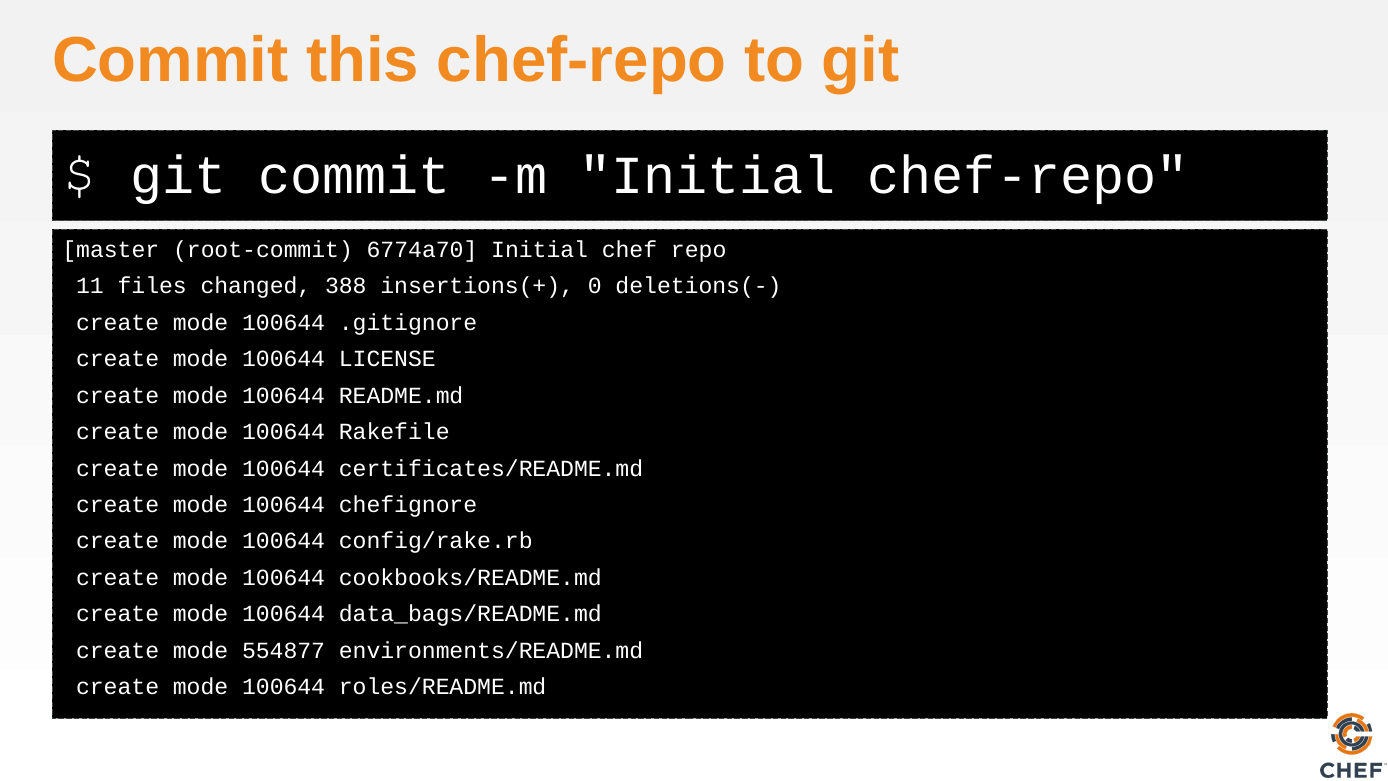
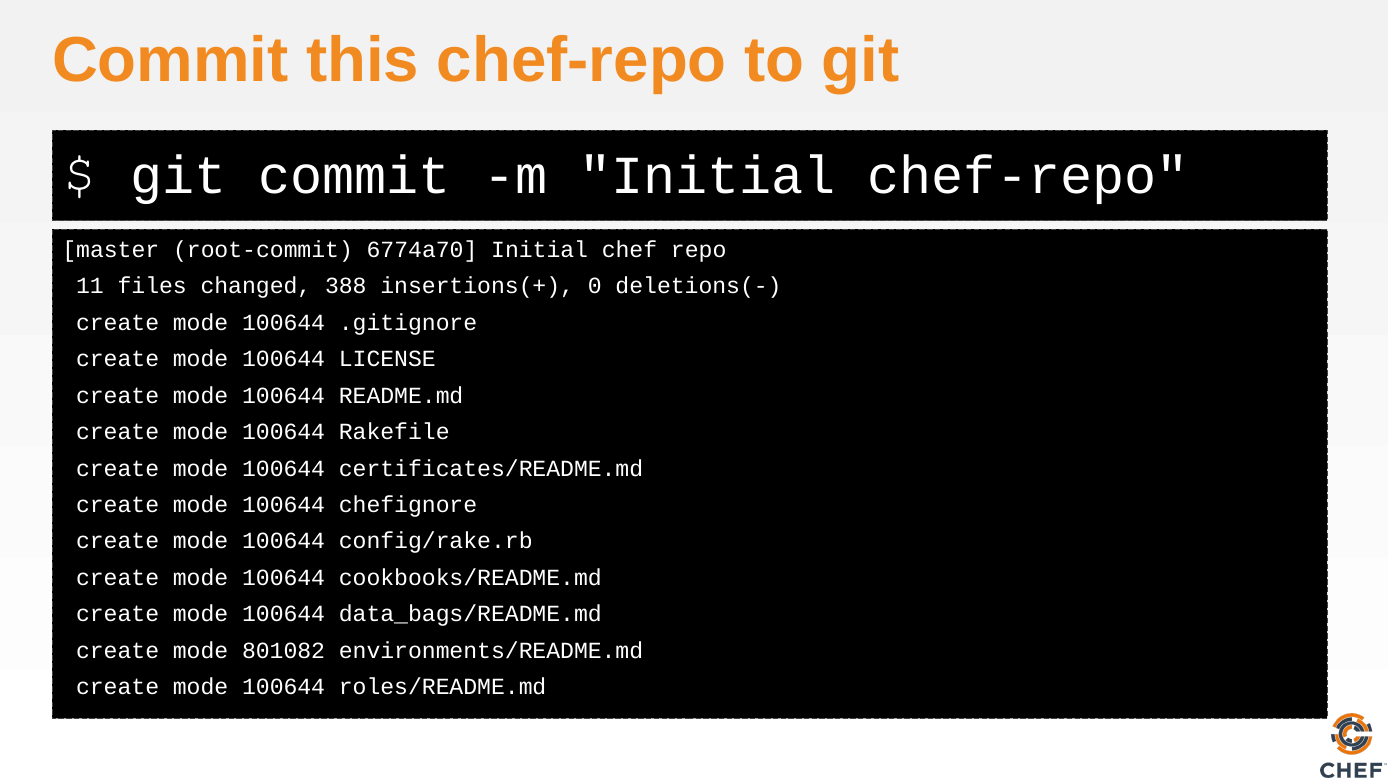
554877: 554877 -> 801082 (284, 650)
